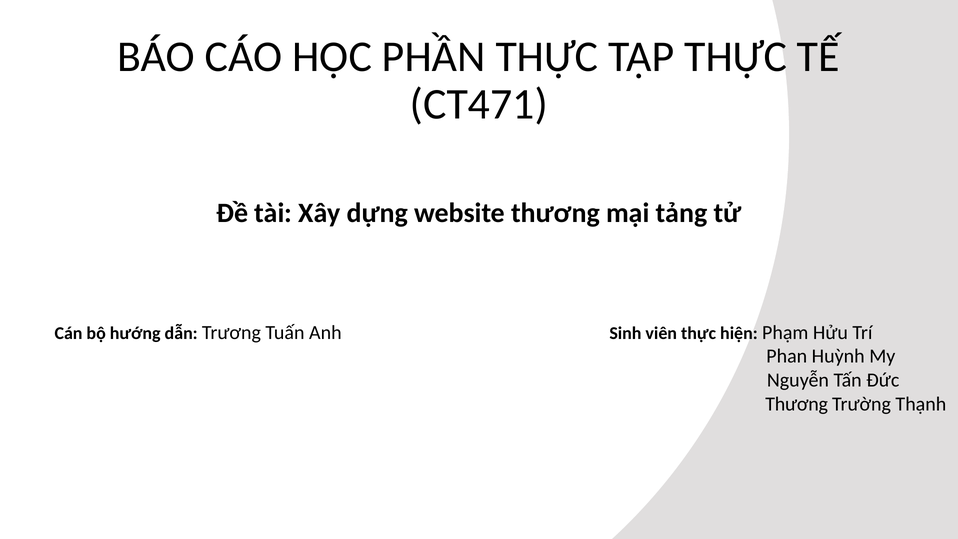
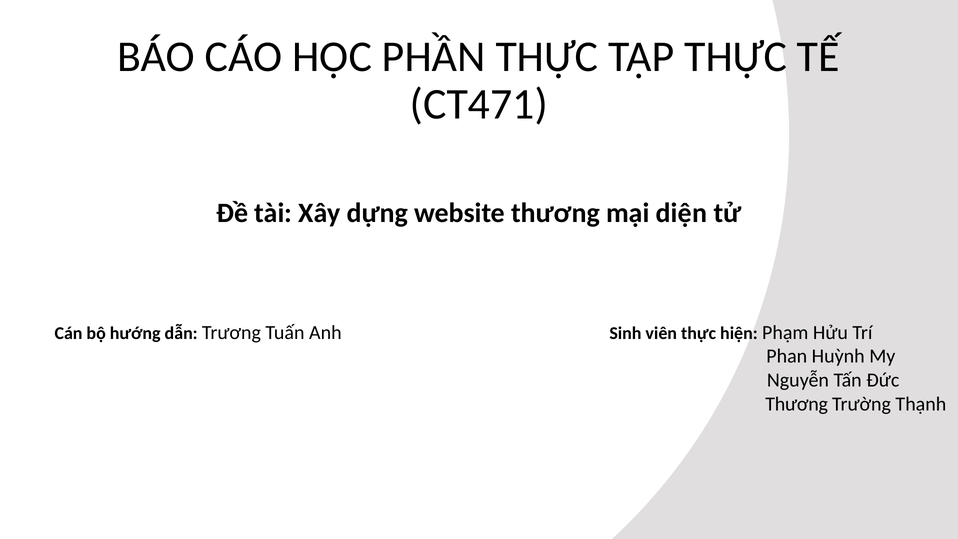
tảng: tảng -> diện (681, 213)
